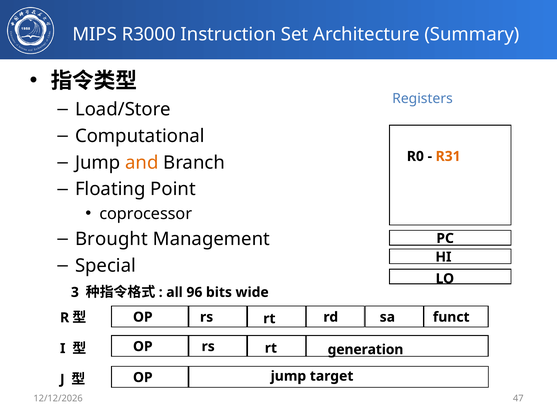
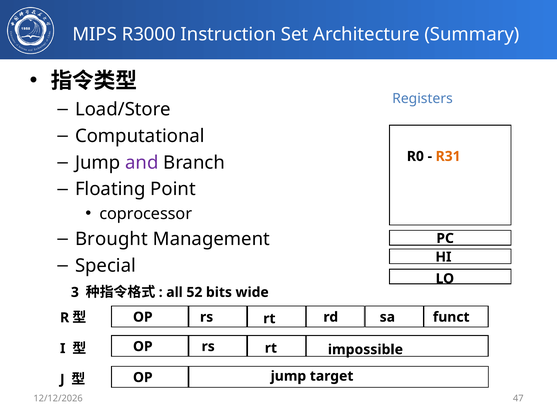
and colour: orange -> purple (142, 162)
96: 96 -> 52 (194, 292)
generation: generation -> impossible (365, 349)
